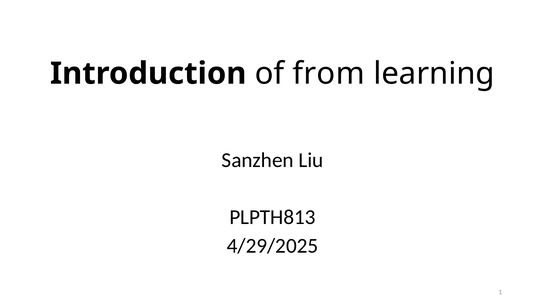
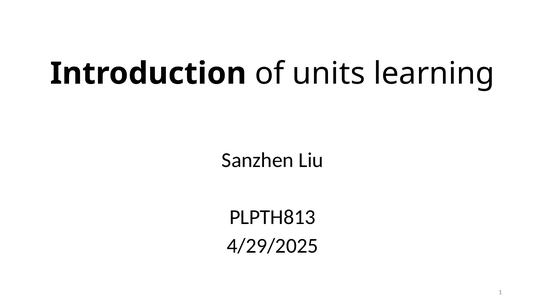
from: from -> units (329, 74)
